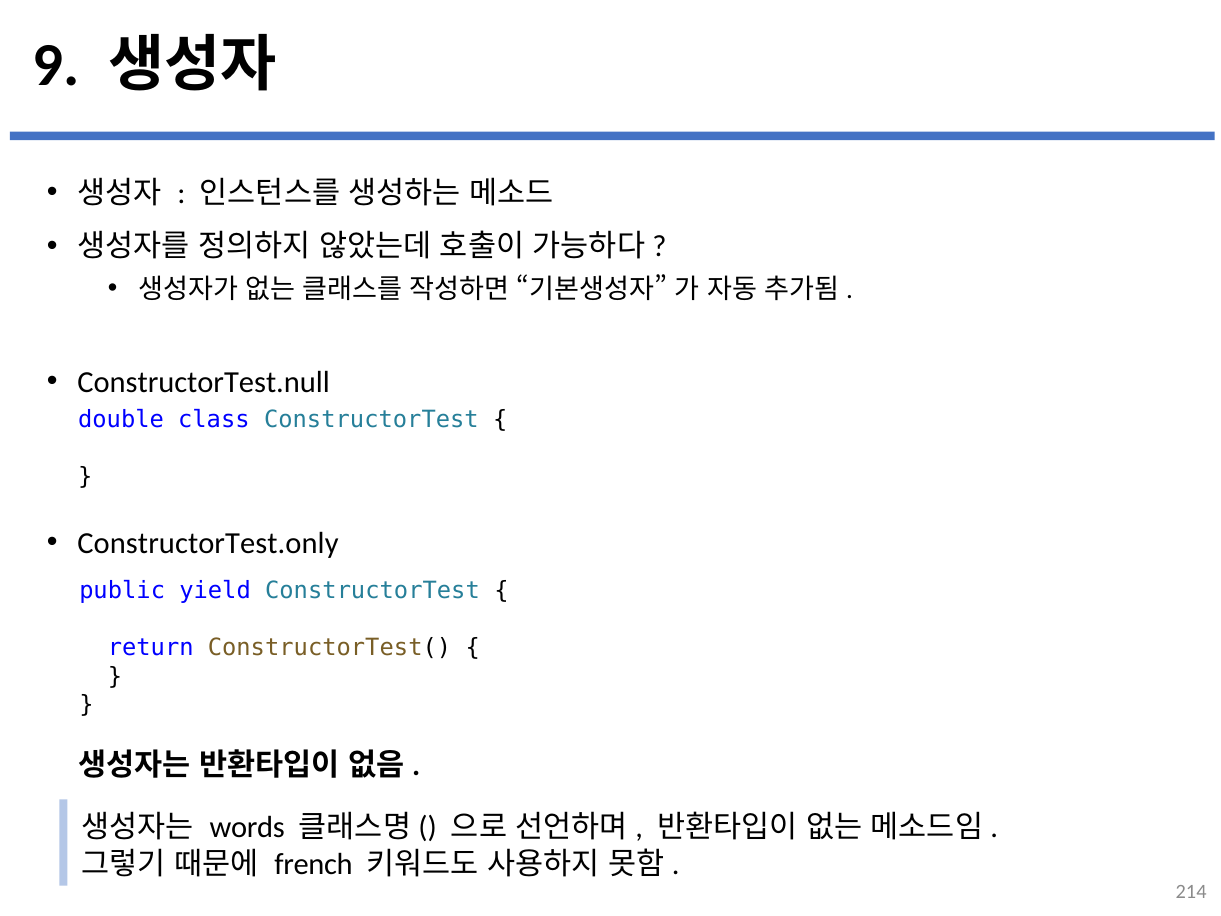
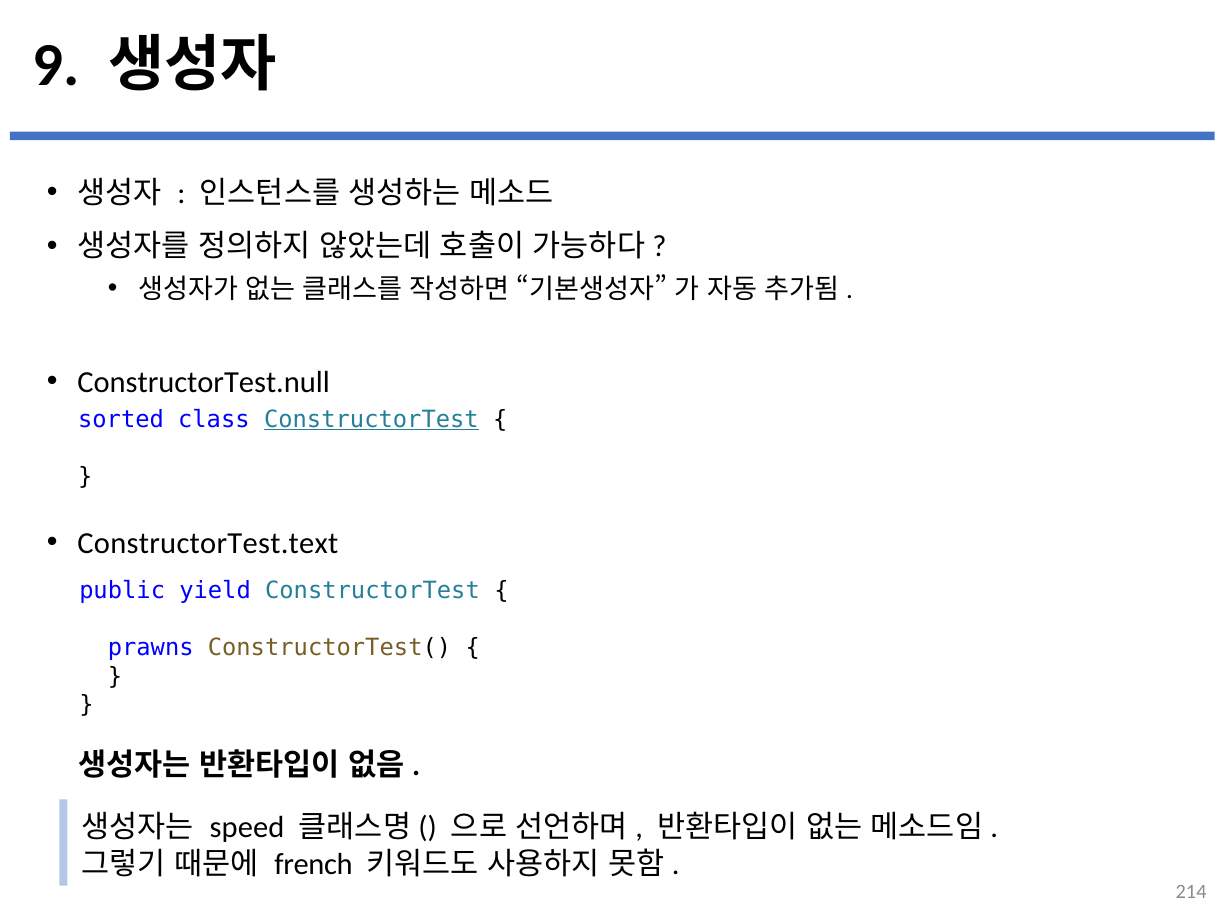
double: double -> sorted (121, 419)
ConstructorTest underline: none -> present (371, 419)
ConstructorTest.only: ConstructorTest.only -> ConstructorTest.text (208, 543)
return: return -> prawns (151, 648)
words: words -> speed (247, 827)
